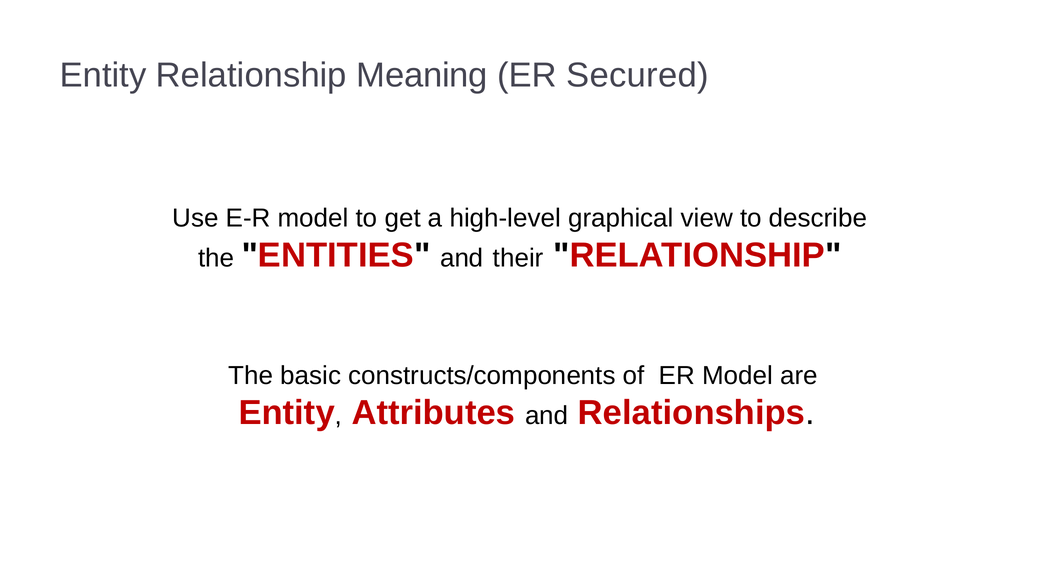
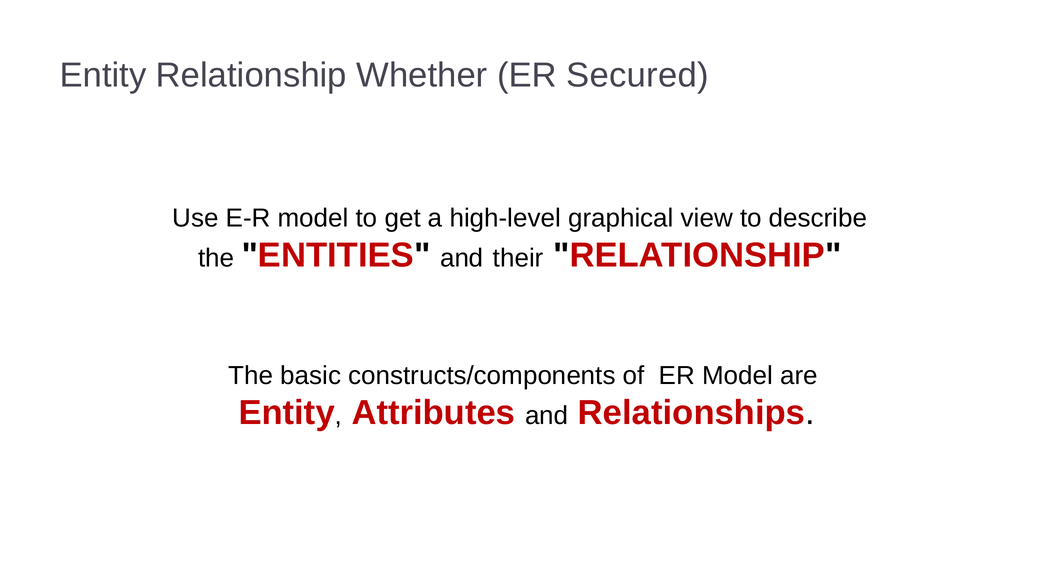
Meaning: Meaning -> Whether (422, 75)
